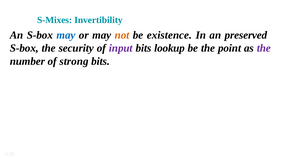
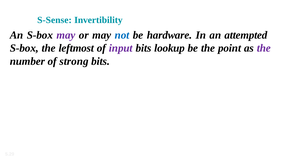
S-Mixes: S-Mixes -> S-Sense (54, 20)
may colour: blue -> purple (66, 35)
not colour: orange -> blue (122, 35)
existence: existence -> hardware (169, 35)
preserved: preserved -> attempted (246, 35)
security: security -> leftmost (76, 48)
